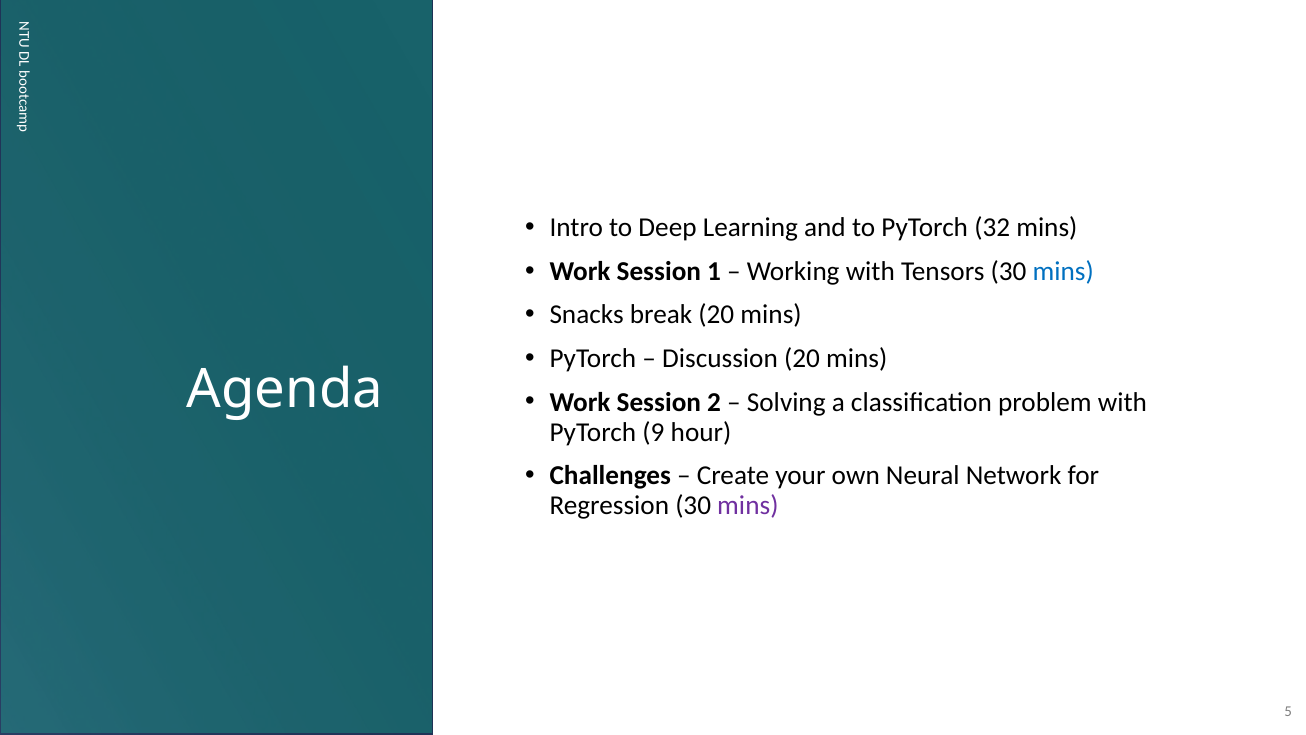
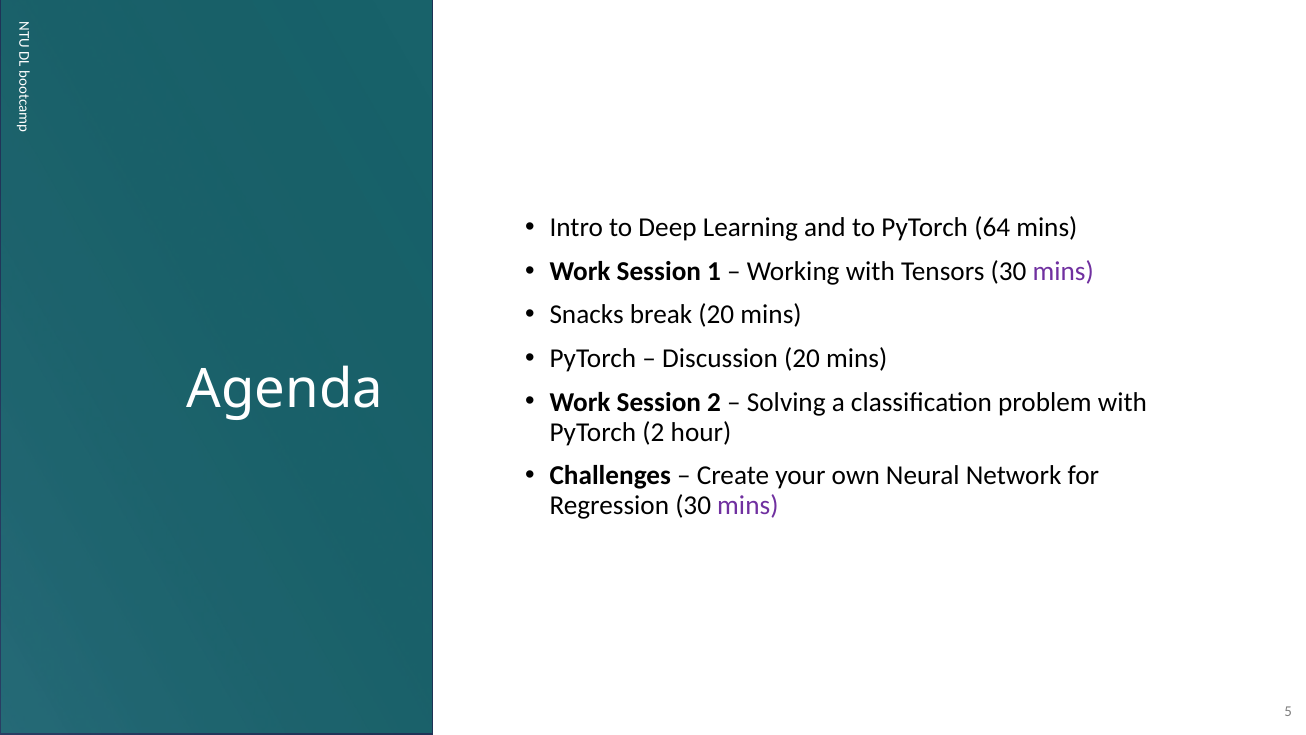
32: 32 -> 64 (992, 228)
mins colour: blue -> purple (1063, 271)
PyTorch 9: 9 -> 2 (653, 432)
